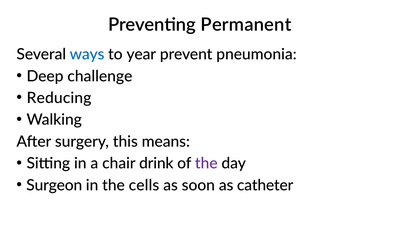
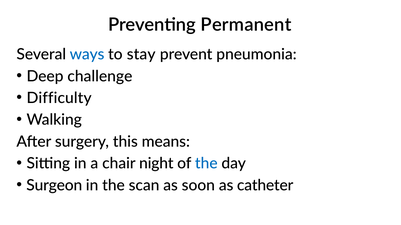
year: year -> stay (141, 55)
Reducing: Reducing -> Difficulty (59, 98)
drink: drink -> night (156, 164)
the colour: purple -> blue (206, 164)
cells: cells -> scan (144, 186)
